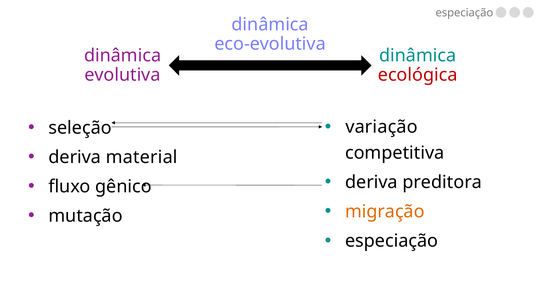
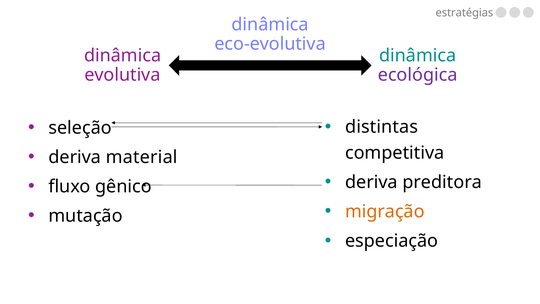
especiação: especiação -> estratégias (464, 13)
ecológica colour: red -> purple (418, 75)
variação: variação -> distintas (382, 127)
